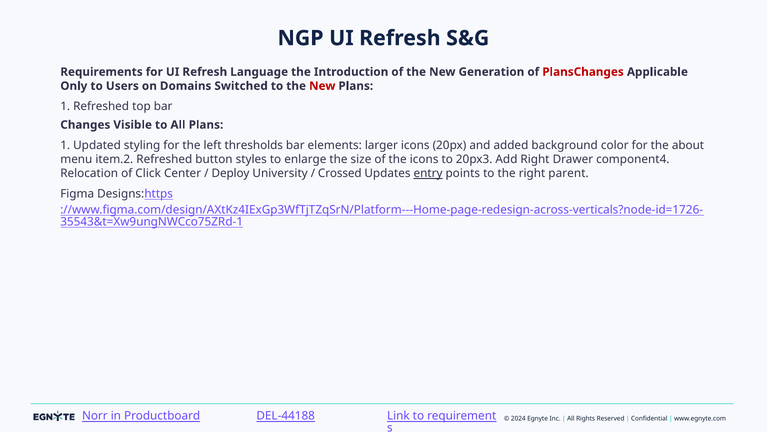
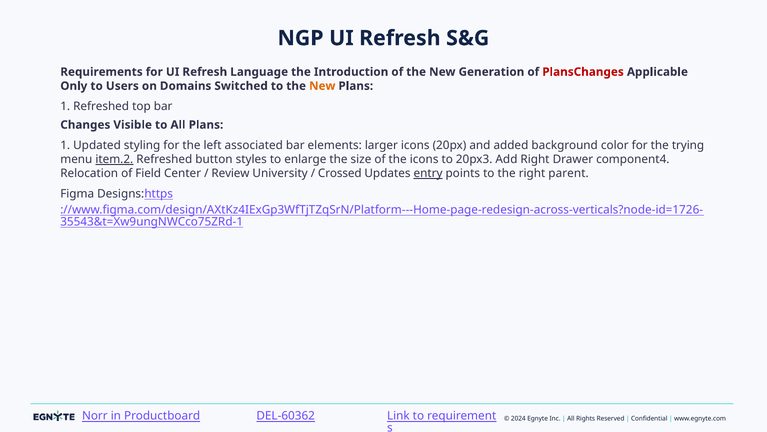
New colour: red -> orange (322, 86)
thresholds: thresholds -> associated (254, 145)
about: about -> trying (688, 145)
item.2 underline: none -> present (114, 159)
Click: Click -> Field (148, 173)
Deploy: Deploy -> Review (231, 173)
DEL-44188: DEL-44188 -> DEL-60362 (286, 416)
